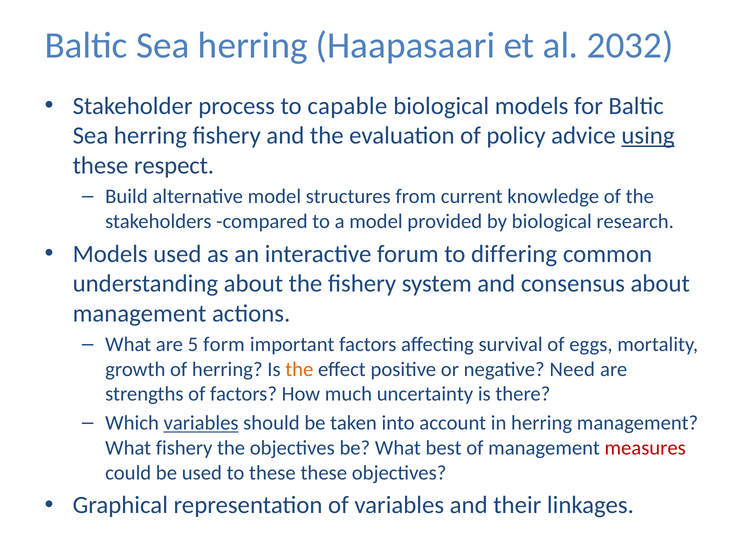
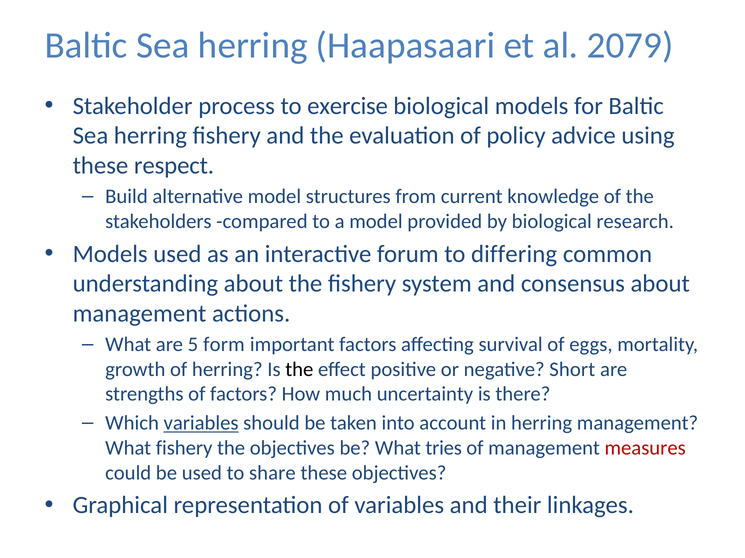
2032: 2032 -> 2079 (630, 46)
capable: capable -> exercise (348, 106)
using underline: present -> none (648, 136)
the colour: orange -> black (299, 370)
Need: Need -> Short (572, 370)
best: best -> tries (444, 449)
to these: these -> share (272, 473)
